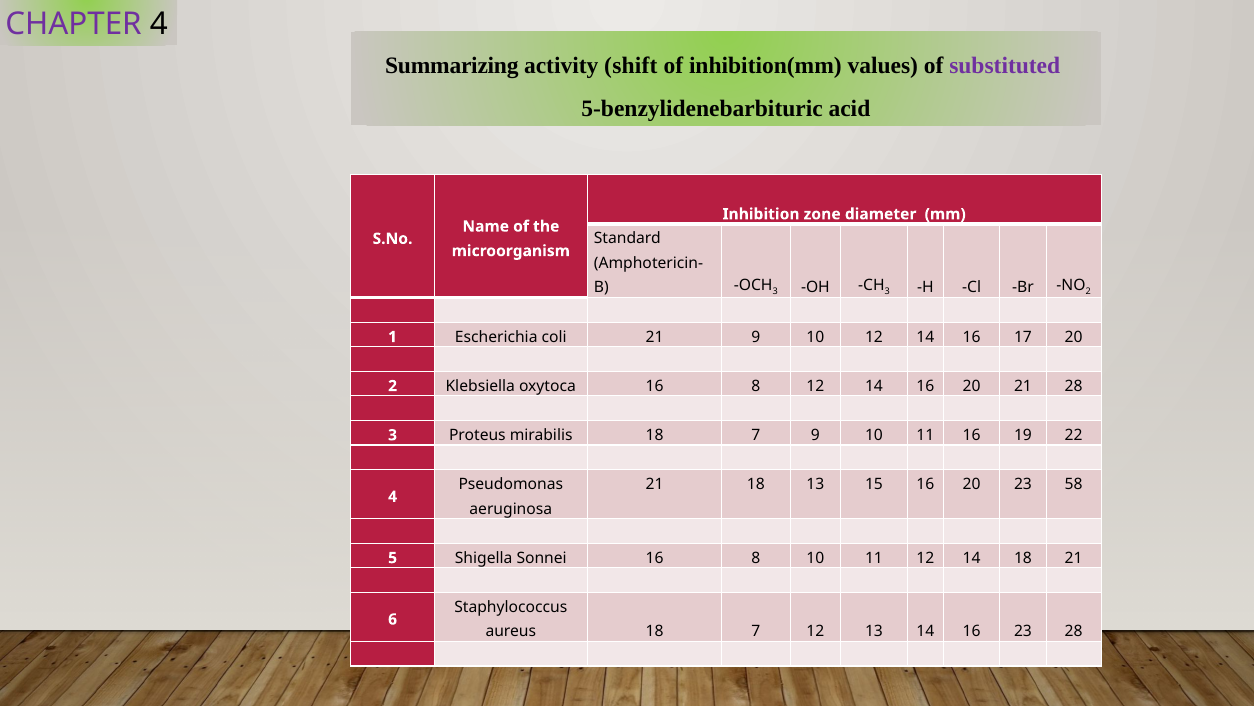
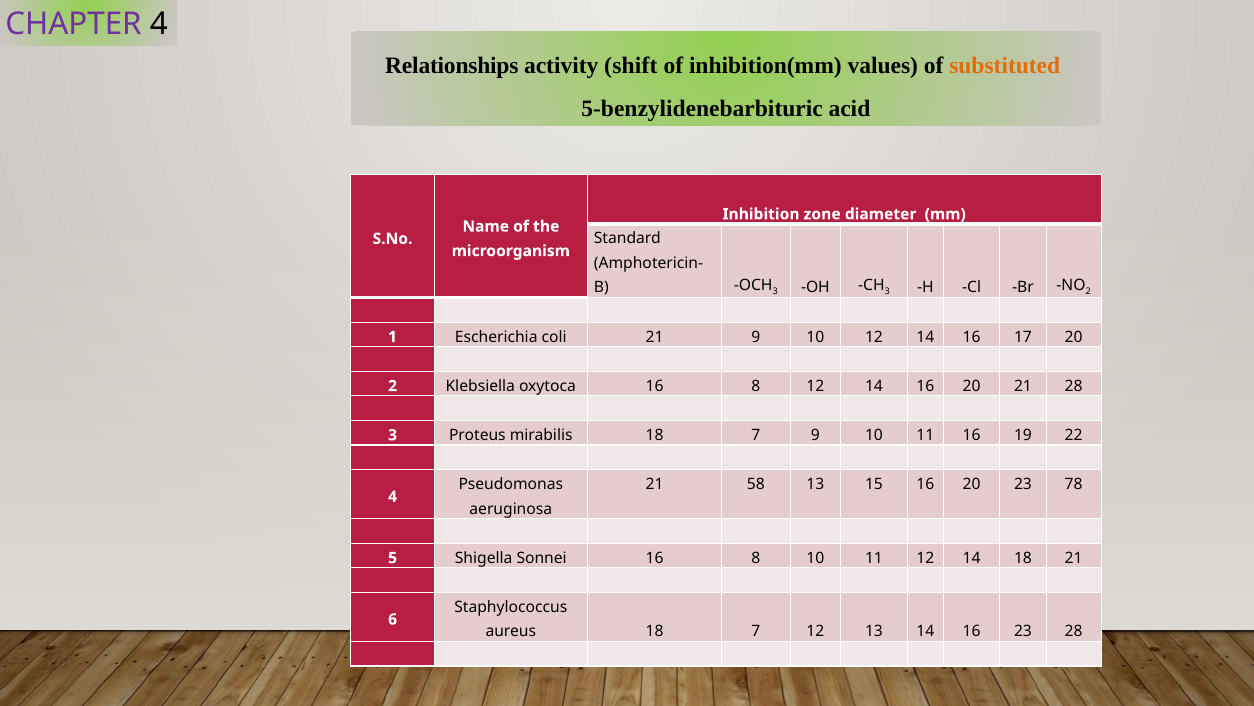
Summarizing: Summarizing -> Relationships (452, 66)
substituted colour: purple -> orange (1005, 66)
21 18: 18 -> 58 (756, 484)
58: 58 -> 78 (1074, 484)
